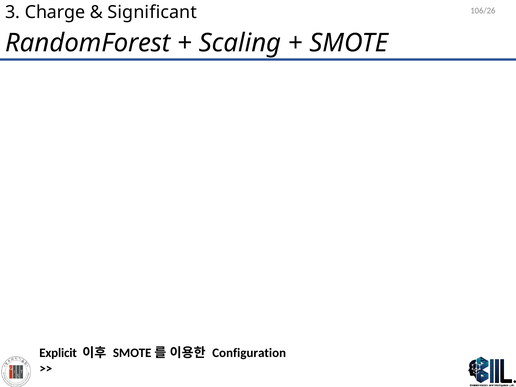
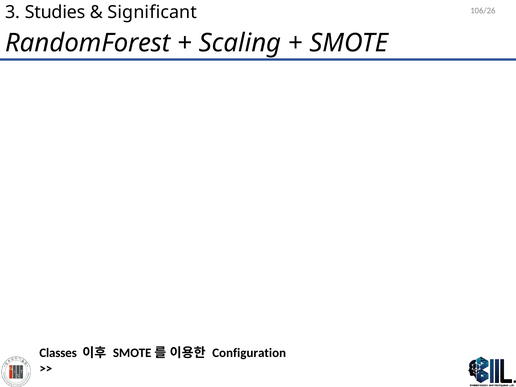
Charge: Charge -> Studies (55, 12)
Explicit: Explicit -> Classes (58, 353)
